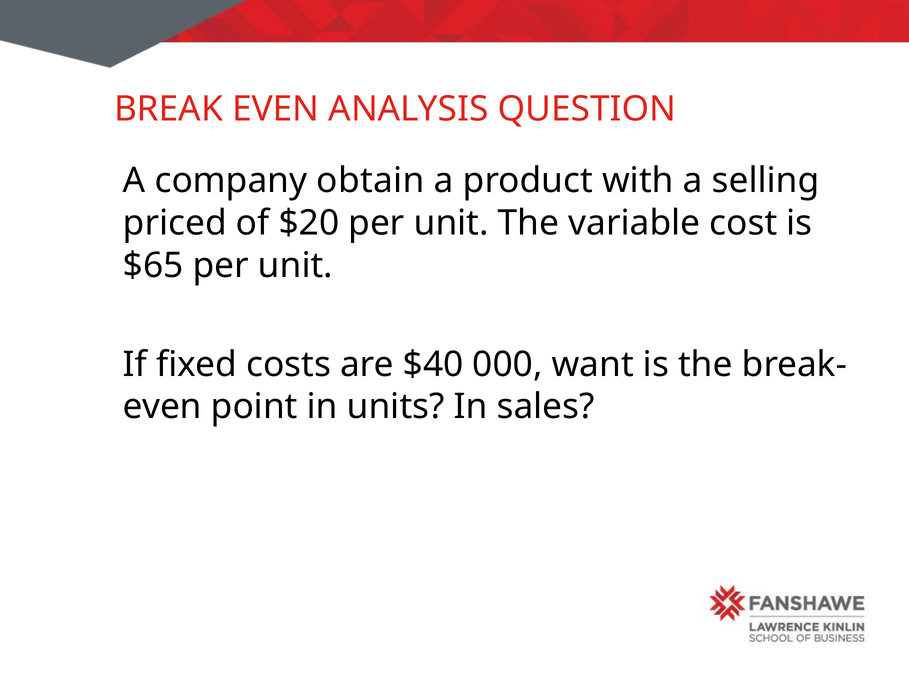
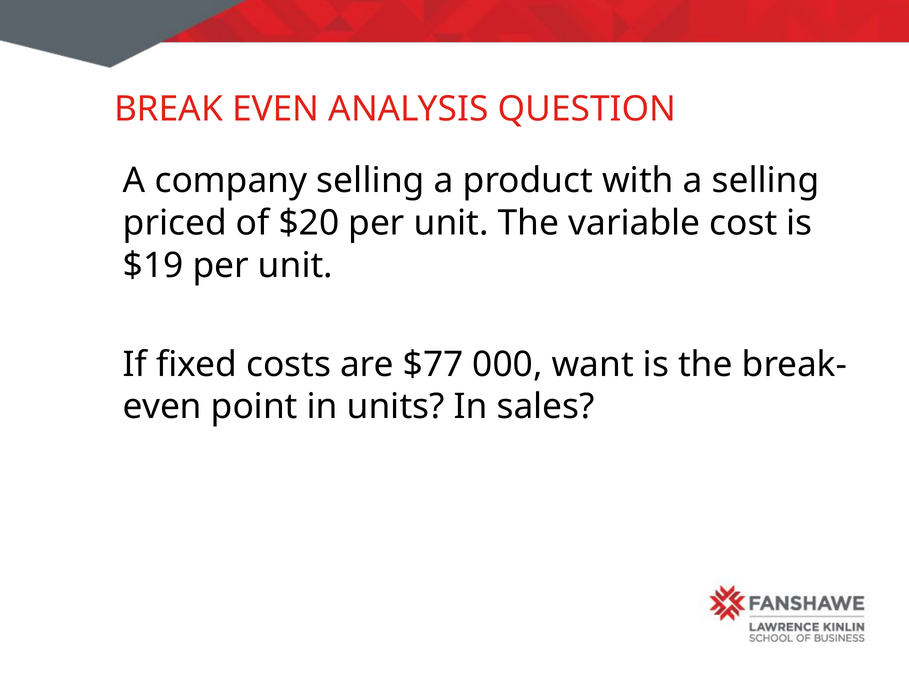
company obtain: obtain -> selling (371, 181)
$65: $65 -> $19 (153, 266)
$40: $40 -> $77 (433, 365)
